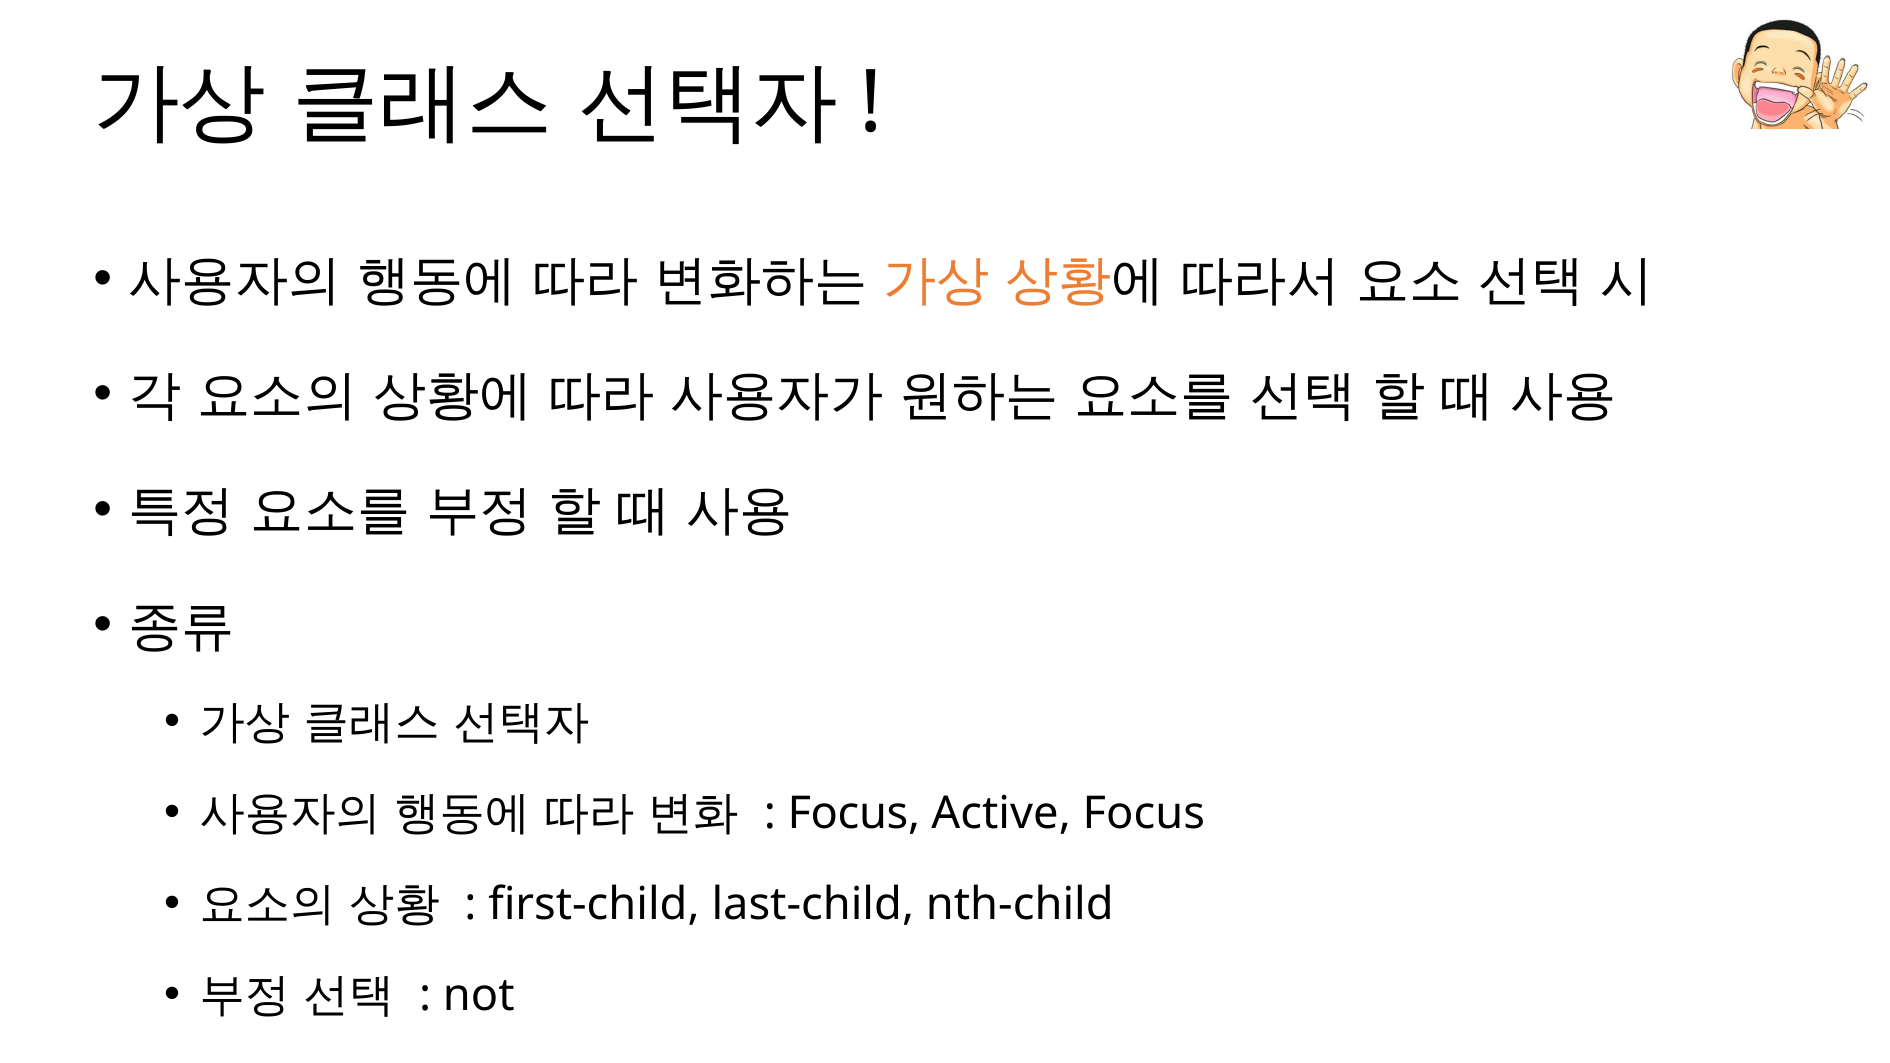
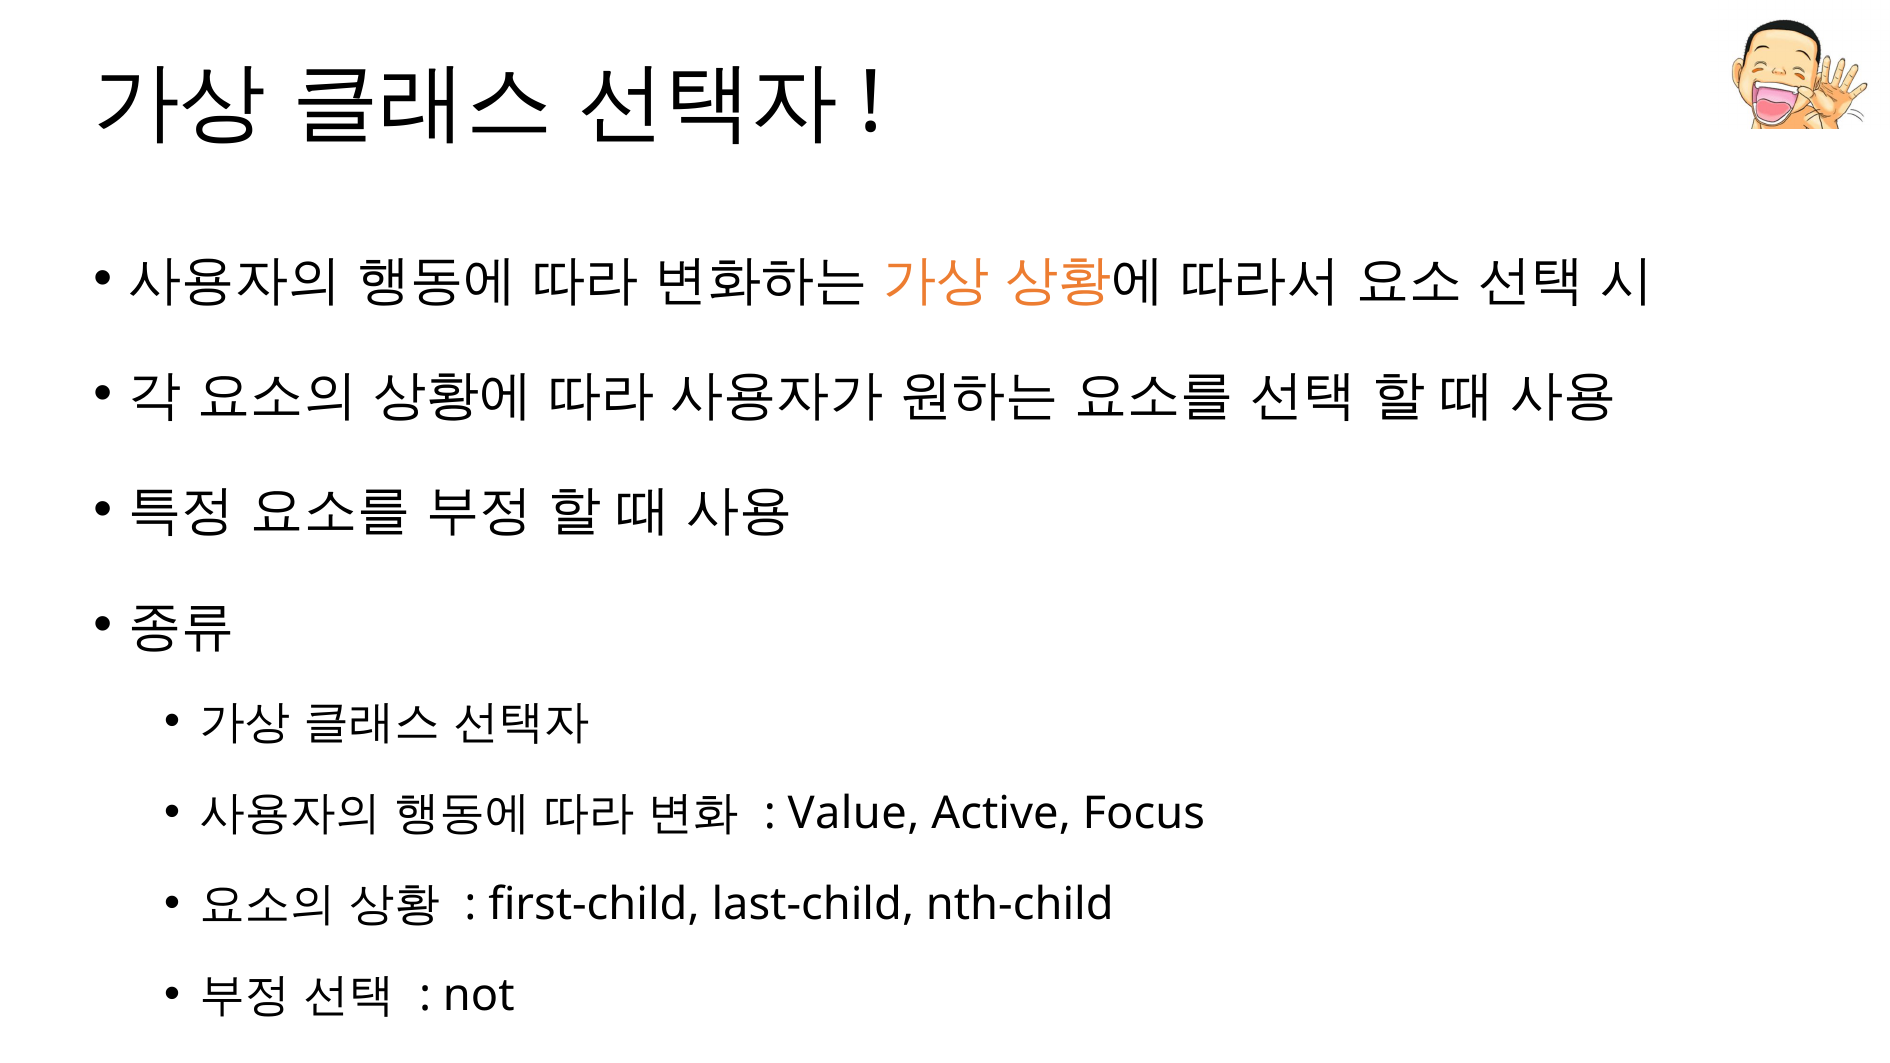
Focus: Focus -> Value (853, 814)
